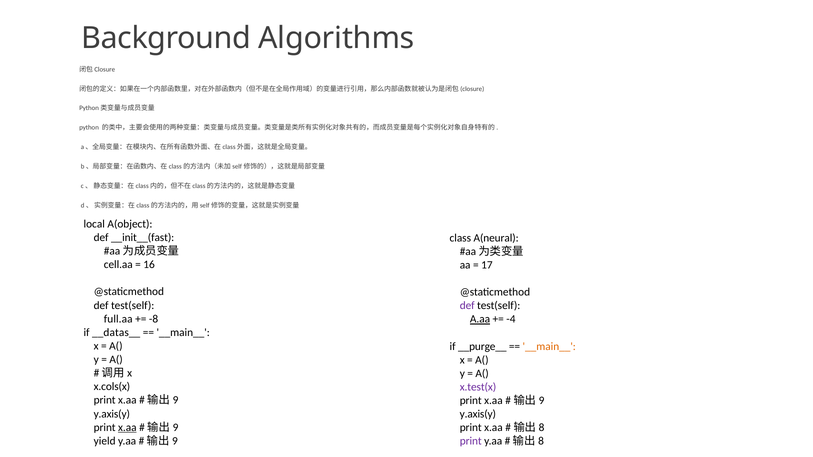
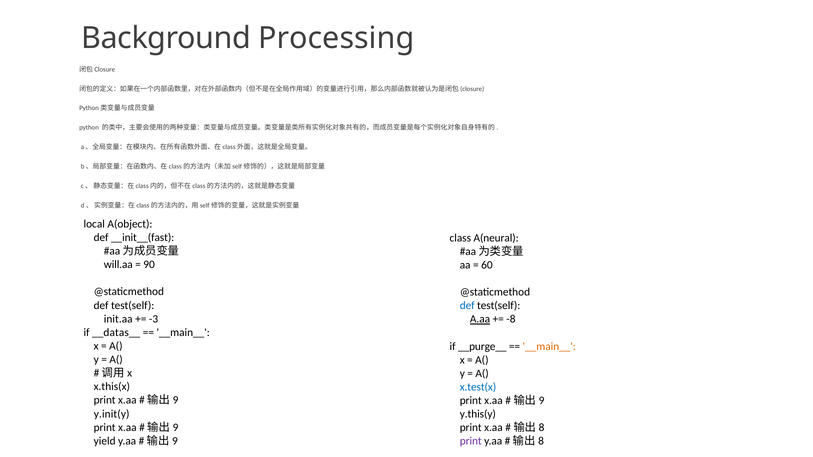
Algorithms: Algorithms -> Processing (336, 38)
cell.aa: cell.aa -> will.aa (118, 265)
16: 16 -> 90 (149, 265)
17: 17 -> 60 (487, 265)
def colour: purple -> blue (467, 306)
full.aa: full.aa -> init.aa (118, 319)
-8: -8 -> -3 (154, 319)
-4: -4 -> -8 (511, 319)
x.cols(x: x.cols(x -> x.this(x (112, 387)
x.test(x colour: purple -> blue (478, 387)
y.axis(y: y.axis(y -> y.init(y (112, 414)
y.axis(y: y.axis(y -> y.this(y (478, 414)
x.aa underline: present -> none (127, 428)
